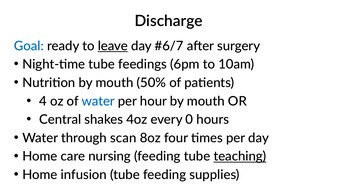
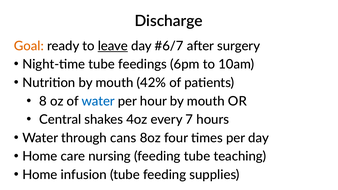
Goal colour: blue -> orange (29, 46)
50%: 50% -> 42% (151, 83)
4: 4 -> 8 (43, 101)
0: 0 -> 7 (189, 120)
scan: scan -> cans (123, 138)
teaching underline: present -> none (240, 157)
